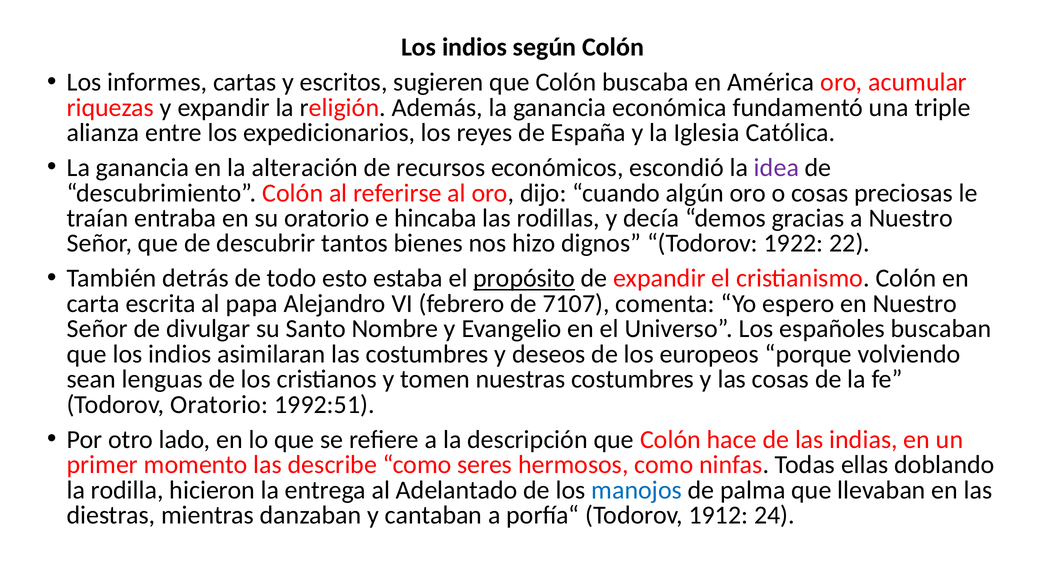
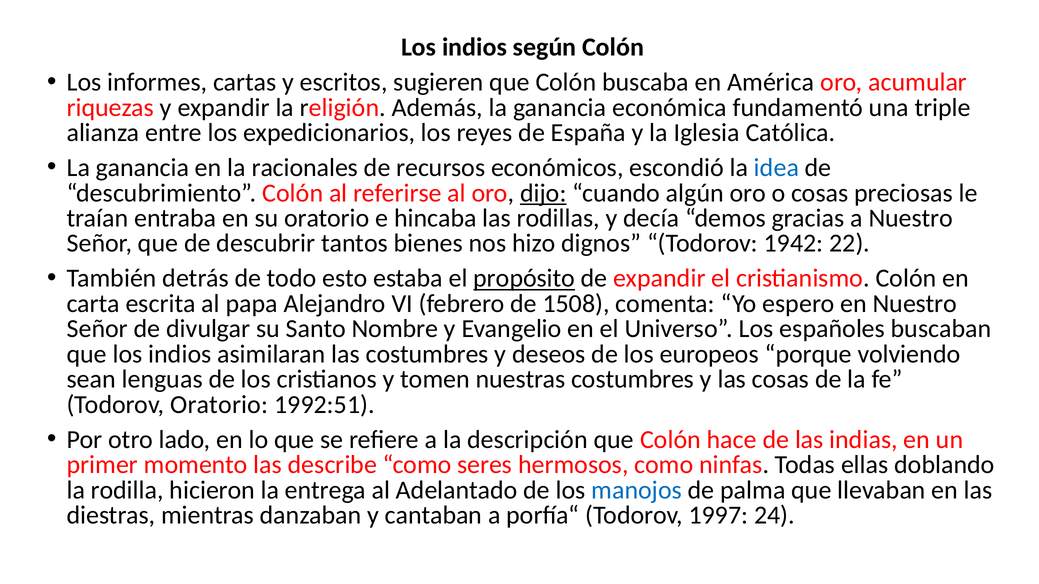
alteración: alteración -> racionales (305, 168)
idea colour: purple -> blue (776, 168)
dijo underline: none -> present (543, 193)
1922: 1922 -> 1942 (794, 244)
7107: 7107 -> 1508 (576, 304)
1912: 1912 -> 1997 (718, 516)
